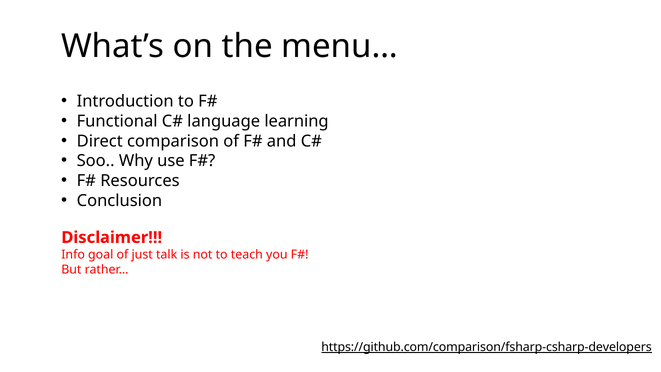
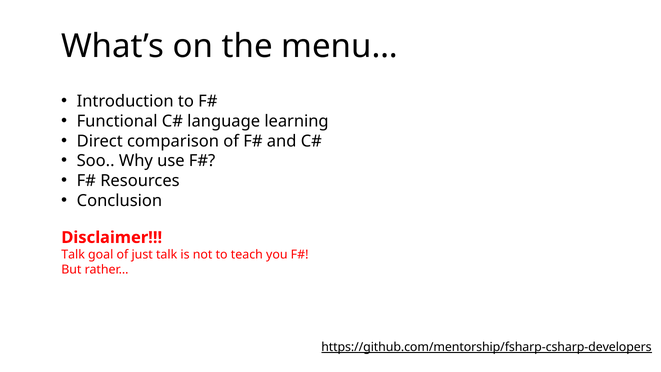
Info: Info -> Talk (73, 254)
https://github.com/comparison/fsharp-csharp-developers: https://github.com/comparison/fsharp-csharp-developers -> https://github.com/mentorship/fsharp-csharp-developers (486, 347)
